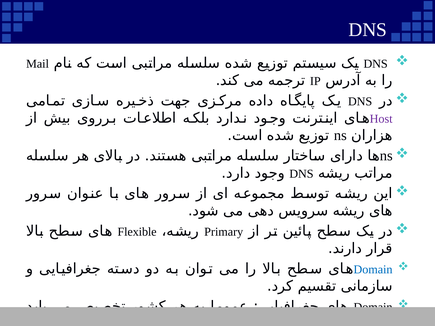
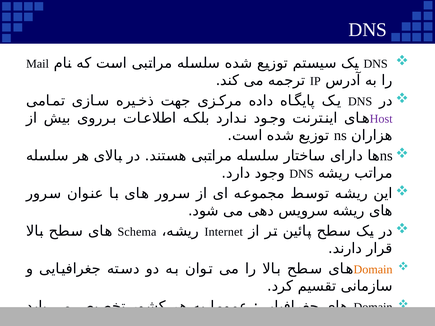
Flexible: Flexible -> Schema (137, 232)
Primary: Primary -> Internet (224, 232)
Domain colour: blue -> orange (373, 270)
